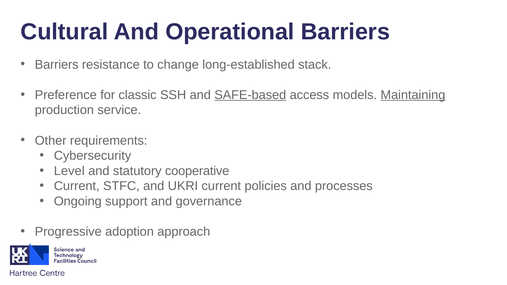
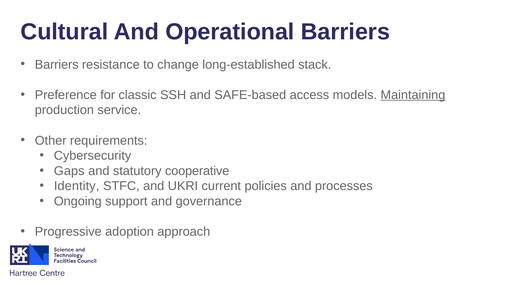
SAFE-based underline: present -> none (250, 95)
Level: Level -> Gaps (69, 171)
Current: Current -> Identity (77, 186)
